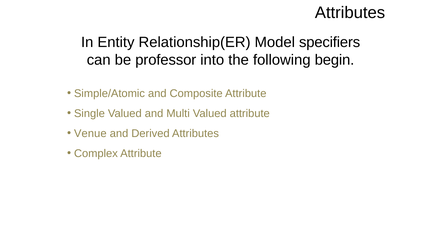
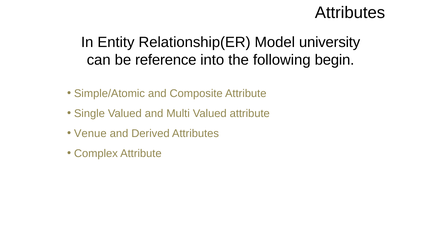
specifiers: specifiers -> university (330, 42)
professor: professor -> reference (166, 60)
